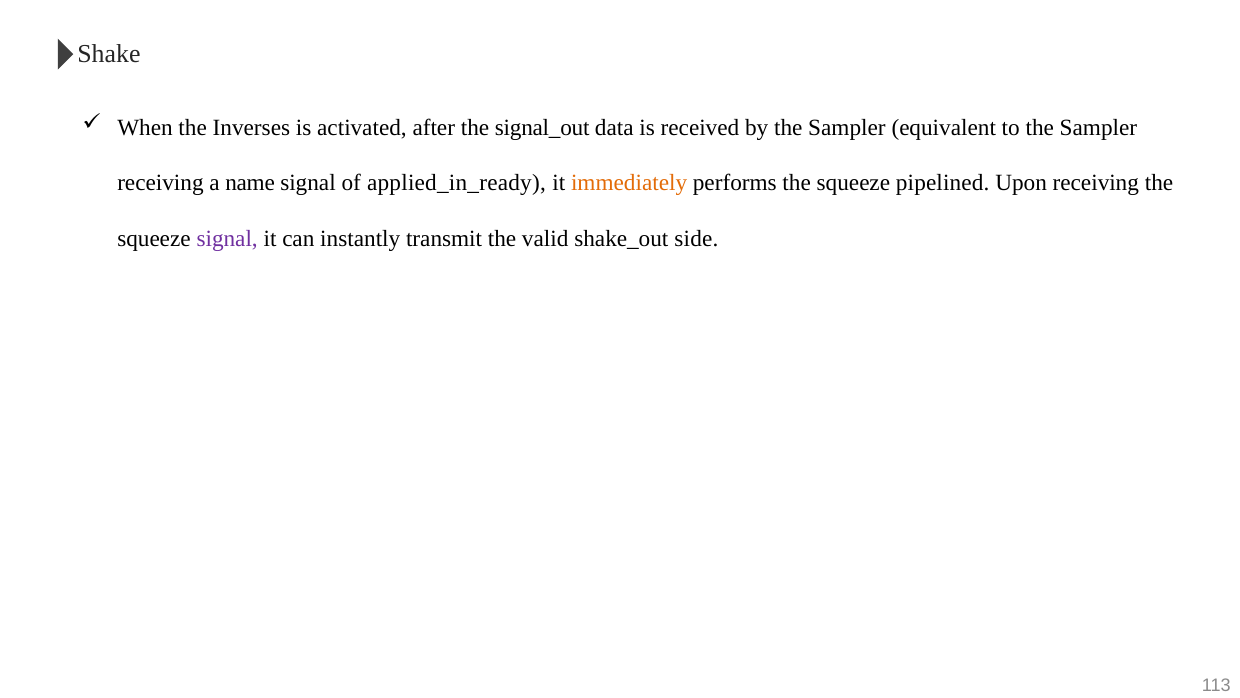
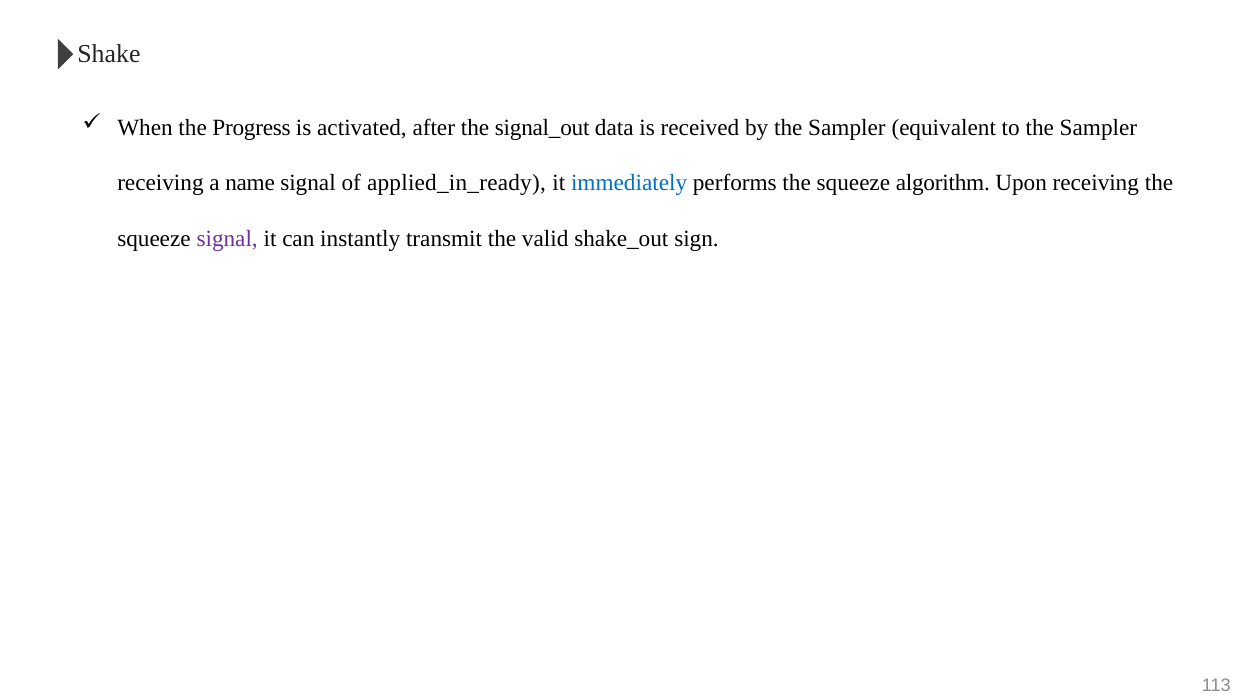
Inverses: Inverses -> Progress (252, 127)
immediately colour: orange -> blue (629, 183)
pipelined: pipelined -> algorithm (943, 183)
side: side -> sign (697, 239)
